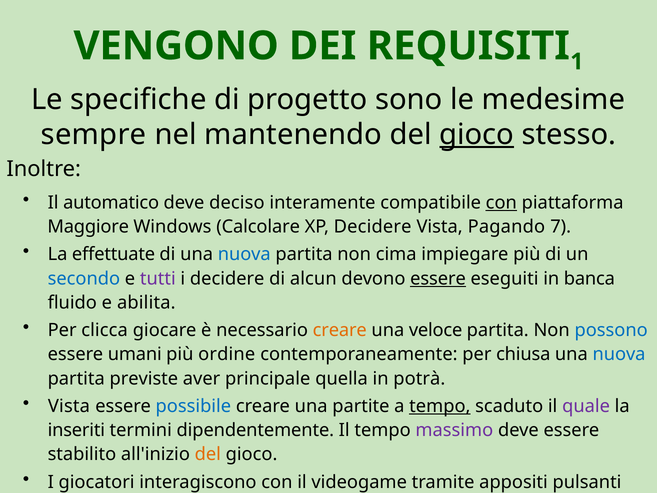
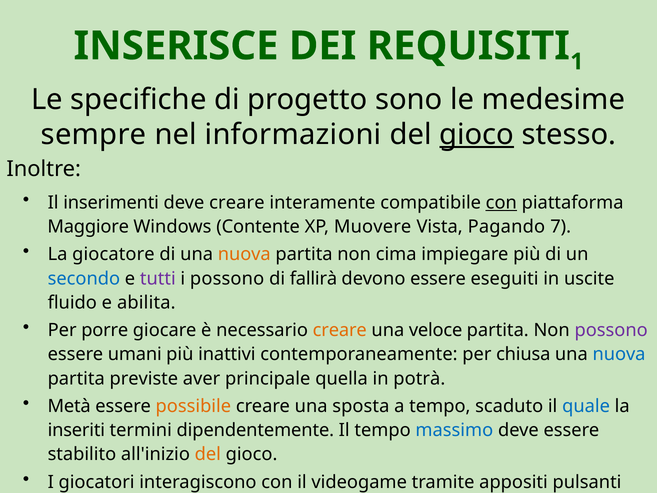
VENGONO: VENGONO -> INSERISCE (176, 46)
mantenendo: mantenendo -> informazioni (293, 134)
automatico: automatico -> inserimenti (111, 202)
deve deciso: deciso -> creare (237, 202)
Calcolare: Calcolare -> Contente (258, 227)
XP Decidere: Decidere -> Muovere (373, 227)
effettuate: effettuate -> giocatore (113, 254)
nuova colour: blue -> orange (244, 254)
i decidere: decidere -> possono (227, 278)
alcun: alcun -> fallirà (313, 278)
essere underline: present -> none (438, 278)
banca: banca -> uscite (589, 278)
clicca: clicca -> porre (105, 330)
possono colour: blue -> purple (611, 330)
ordine: ordine -> inattivi (227, 354)
Vista: Vista -> Metà (69, 406)
possibile colour: blue -> orange (193, 406)
partite: partite -> sposta (361, 406)
tempo underline: present -> none (440, 406)
quale colour: purple -> blue (586, 406)
massimo colour: purple -> blue (454, 430)
